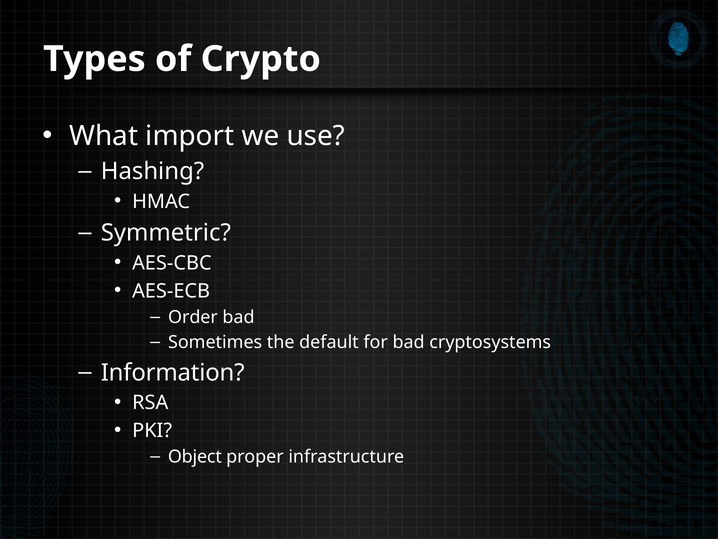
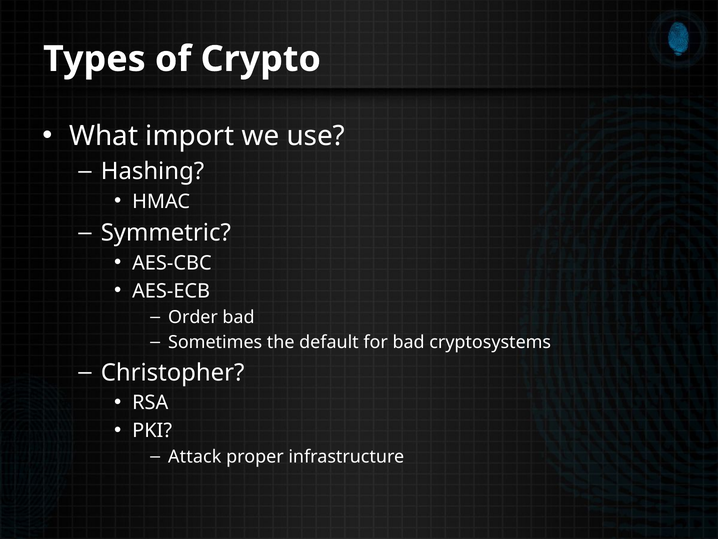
Information: Information -> Christopher (173, 372)
Object: Object -> Attack (195, 457)
